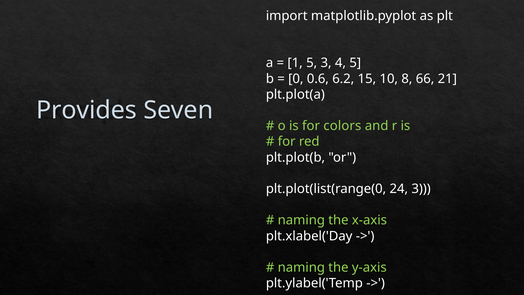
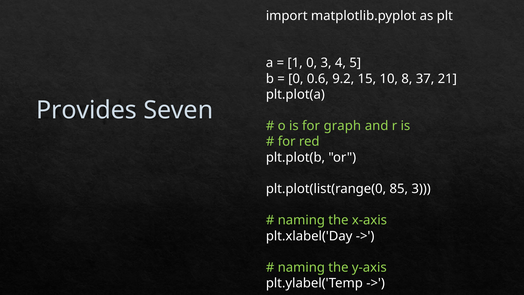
1 5: 5 -> 0 (312, 63)
6.2: 6.2 -> 9.2 (343, 79)
66: 66 -> 37 (425, 79)
colors: colors -> graph (342, 126)
24: 24 -> 85 (399, 189)
